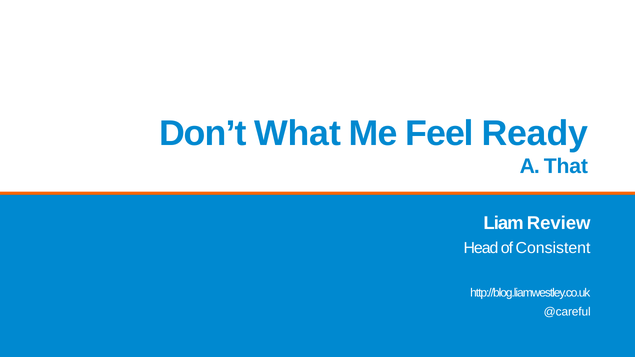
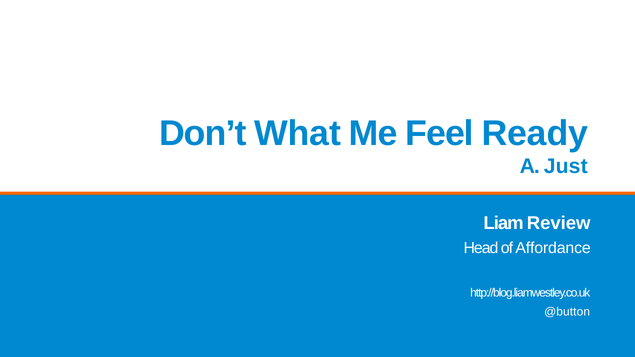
That: That -> Just (566, 167)
Consistent: Consistent -> Affordance (553, 248)
@careful: @careful -> @button (567, 312)
